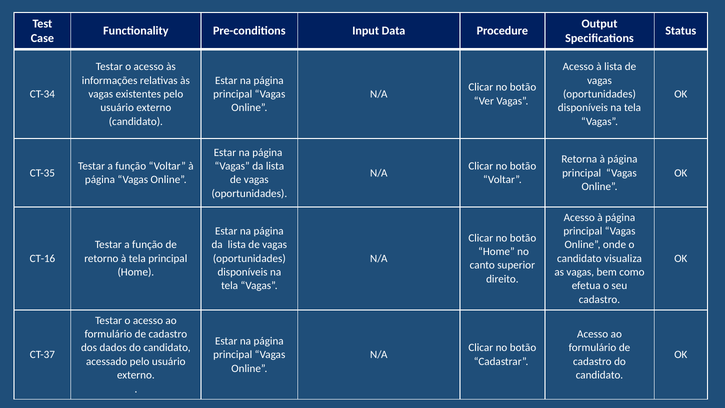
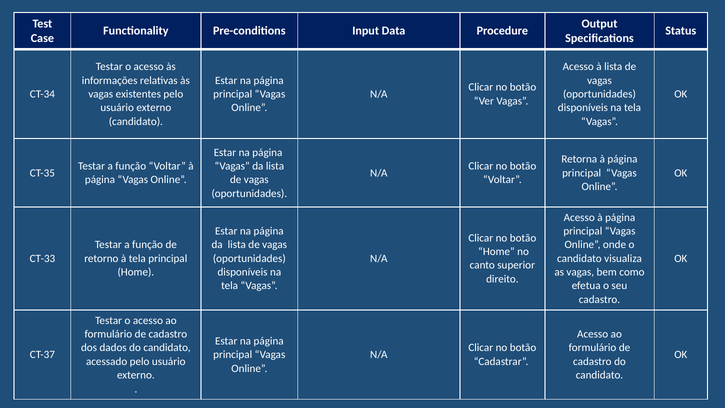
CT-16: CT-16 -> CT-33 (42, 258)
